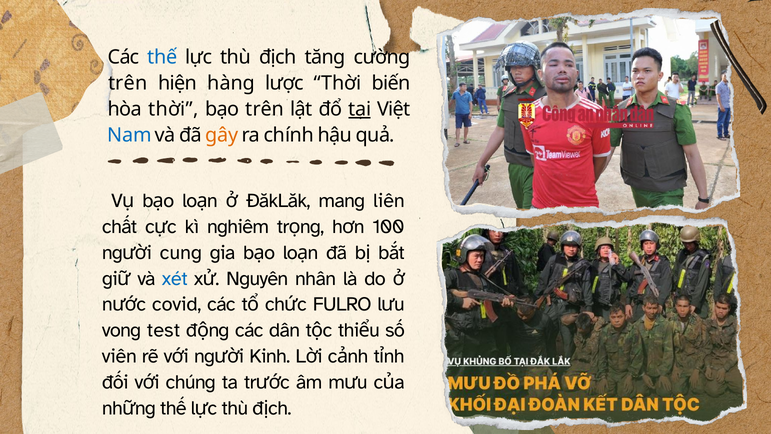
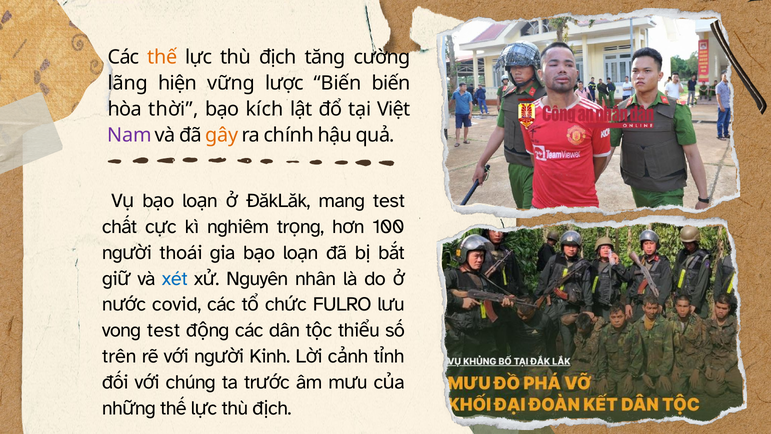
thế colour: blue -> orange (163, 57)
trên: trên -> lãng (128, 83)
hàng: hàng -> vững (231, 83)
lược Thời: Thời -> Biến (338, 83)
bạo trên: trên -> kích (265, 109)
tại underline: present -> none (360, 109)
Nam colour: blue -> purple (129, 135)
mang liên: liên -> test (389, 200)
cung: cung -> thoái (181, 252)
viên: viên -> trên (119, 356)
